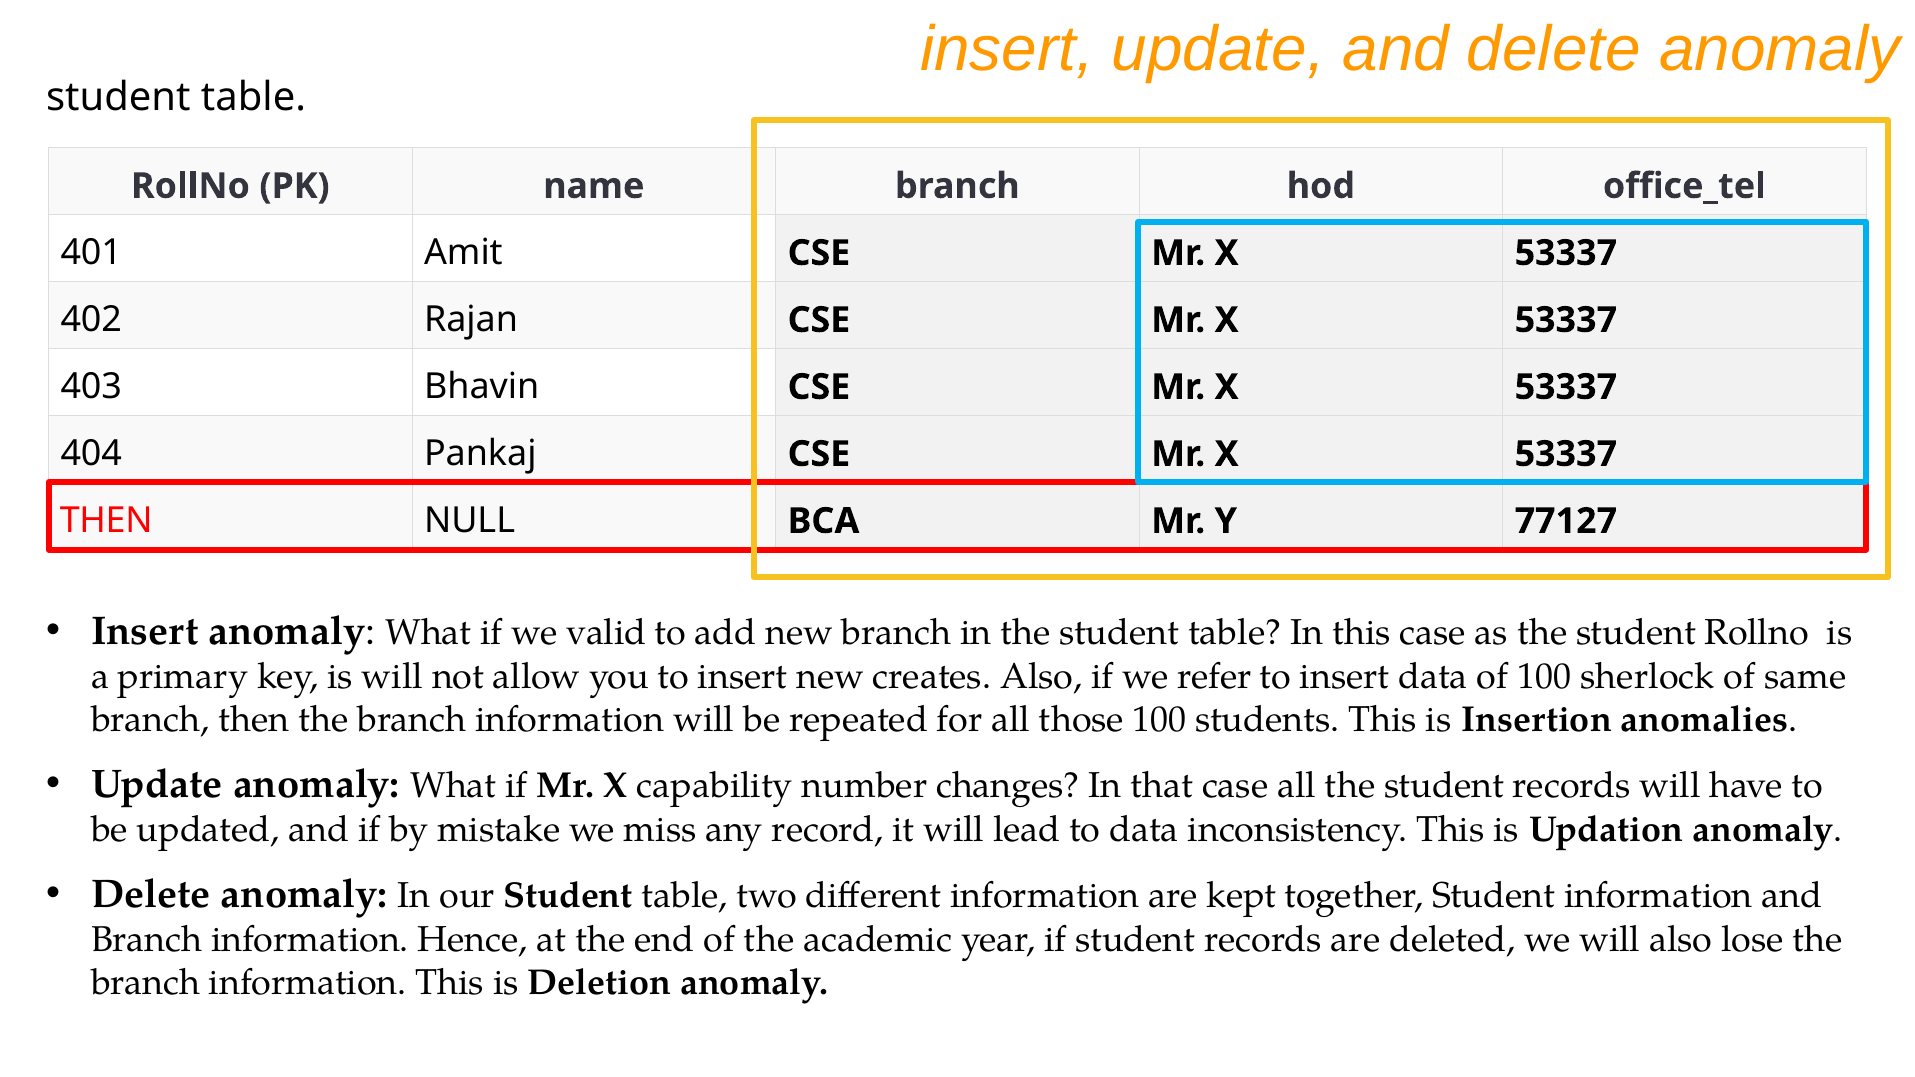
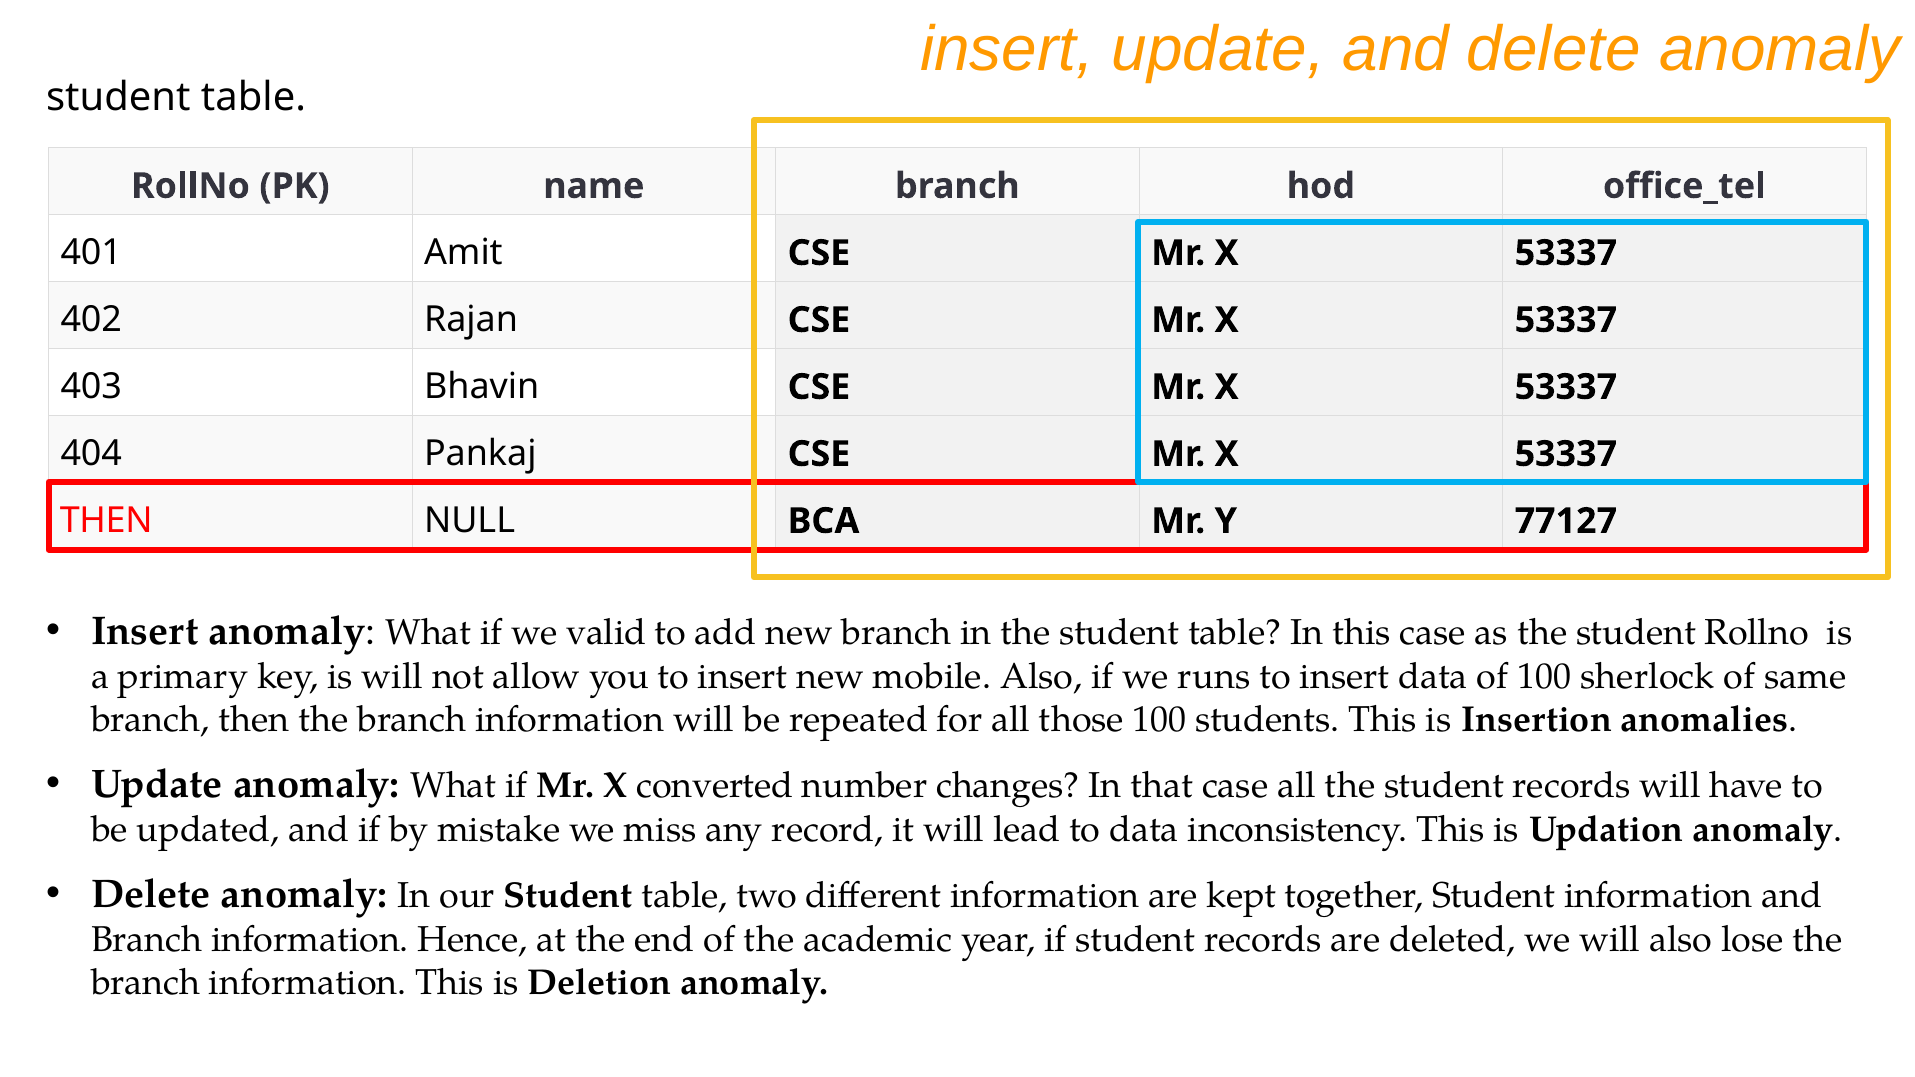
creates: creates -> mobile (932, 677)
refer: refer -> runs (1214, 677)
capability: capability -> converted (715, 786)
